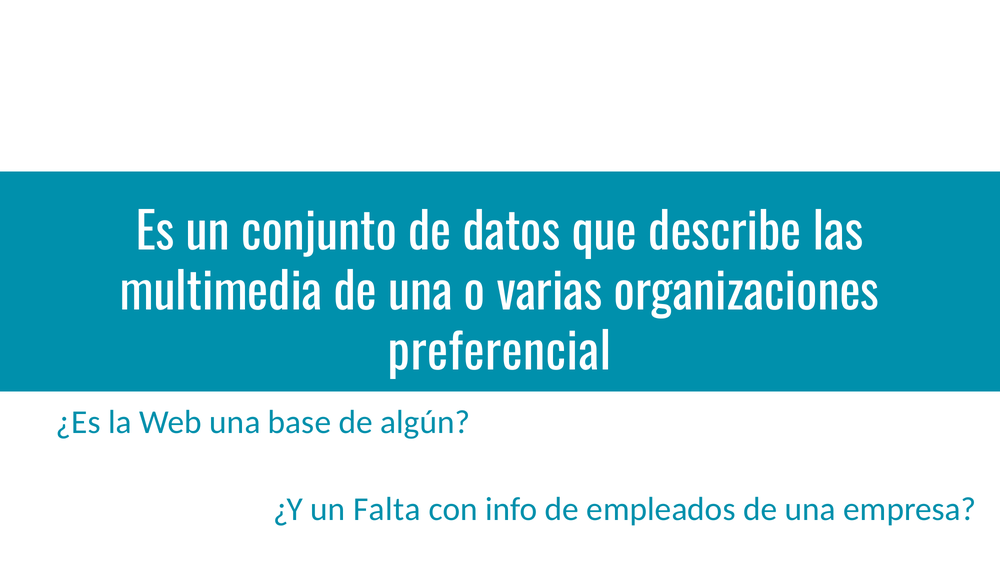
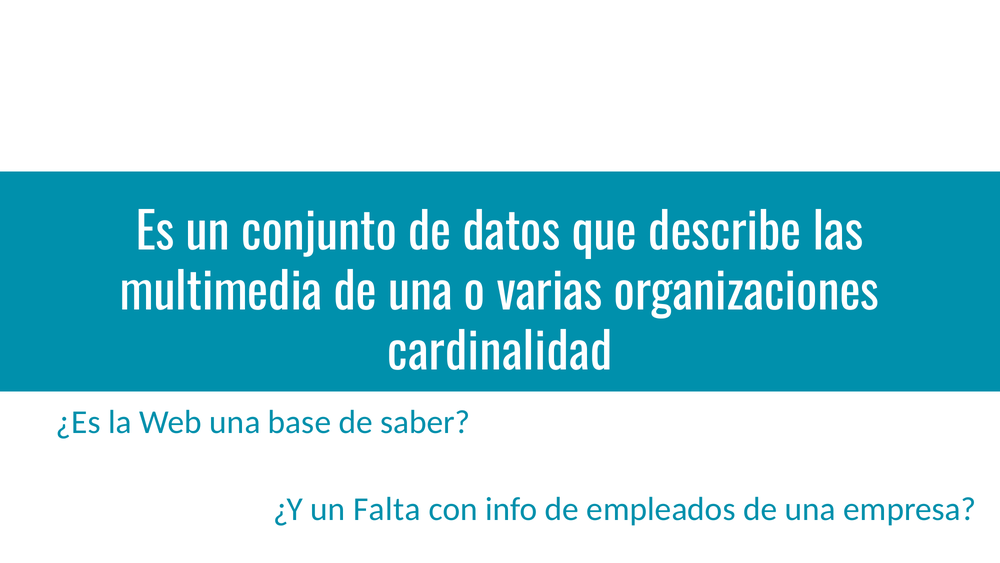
preferencial: preferencial -> cardinalidad (500, 353)
algún: algún -> saber (425, 422)
